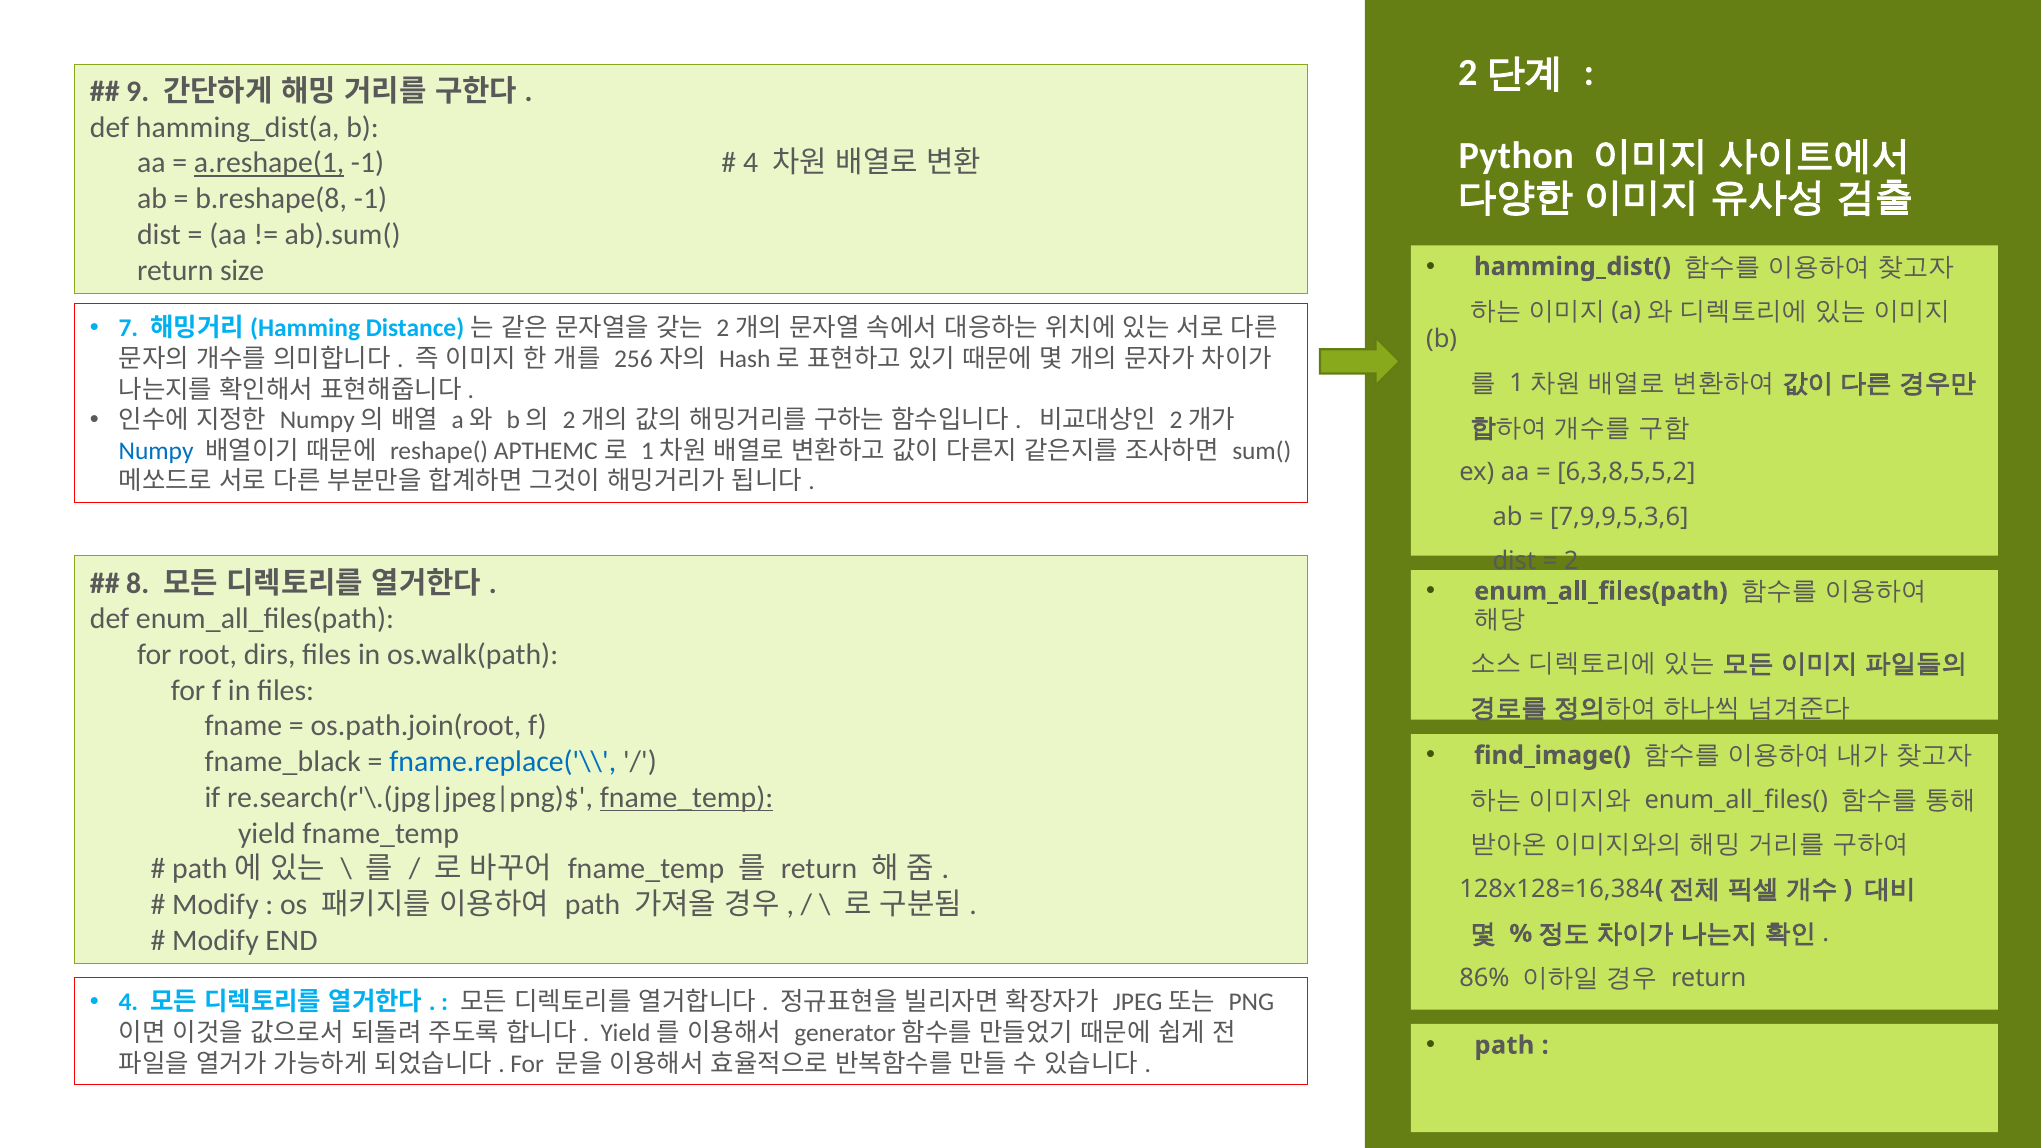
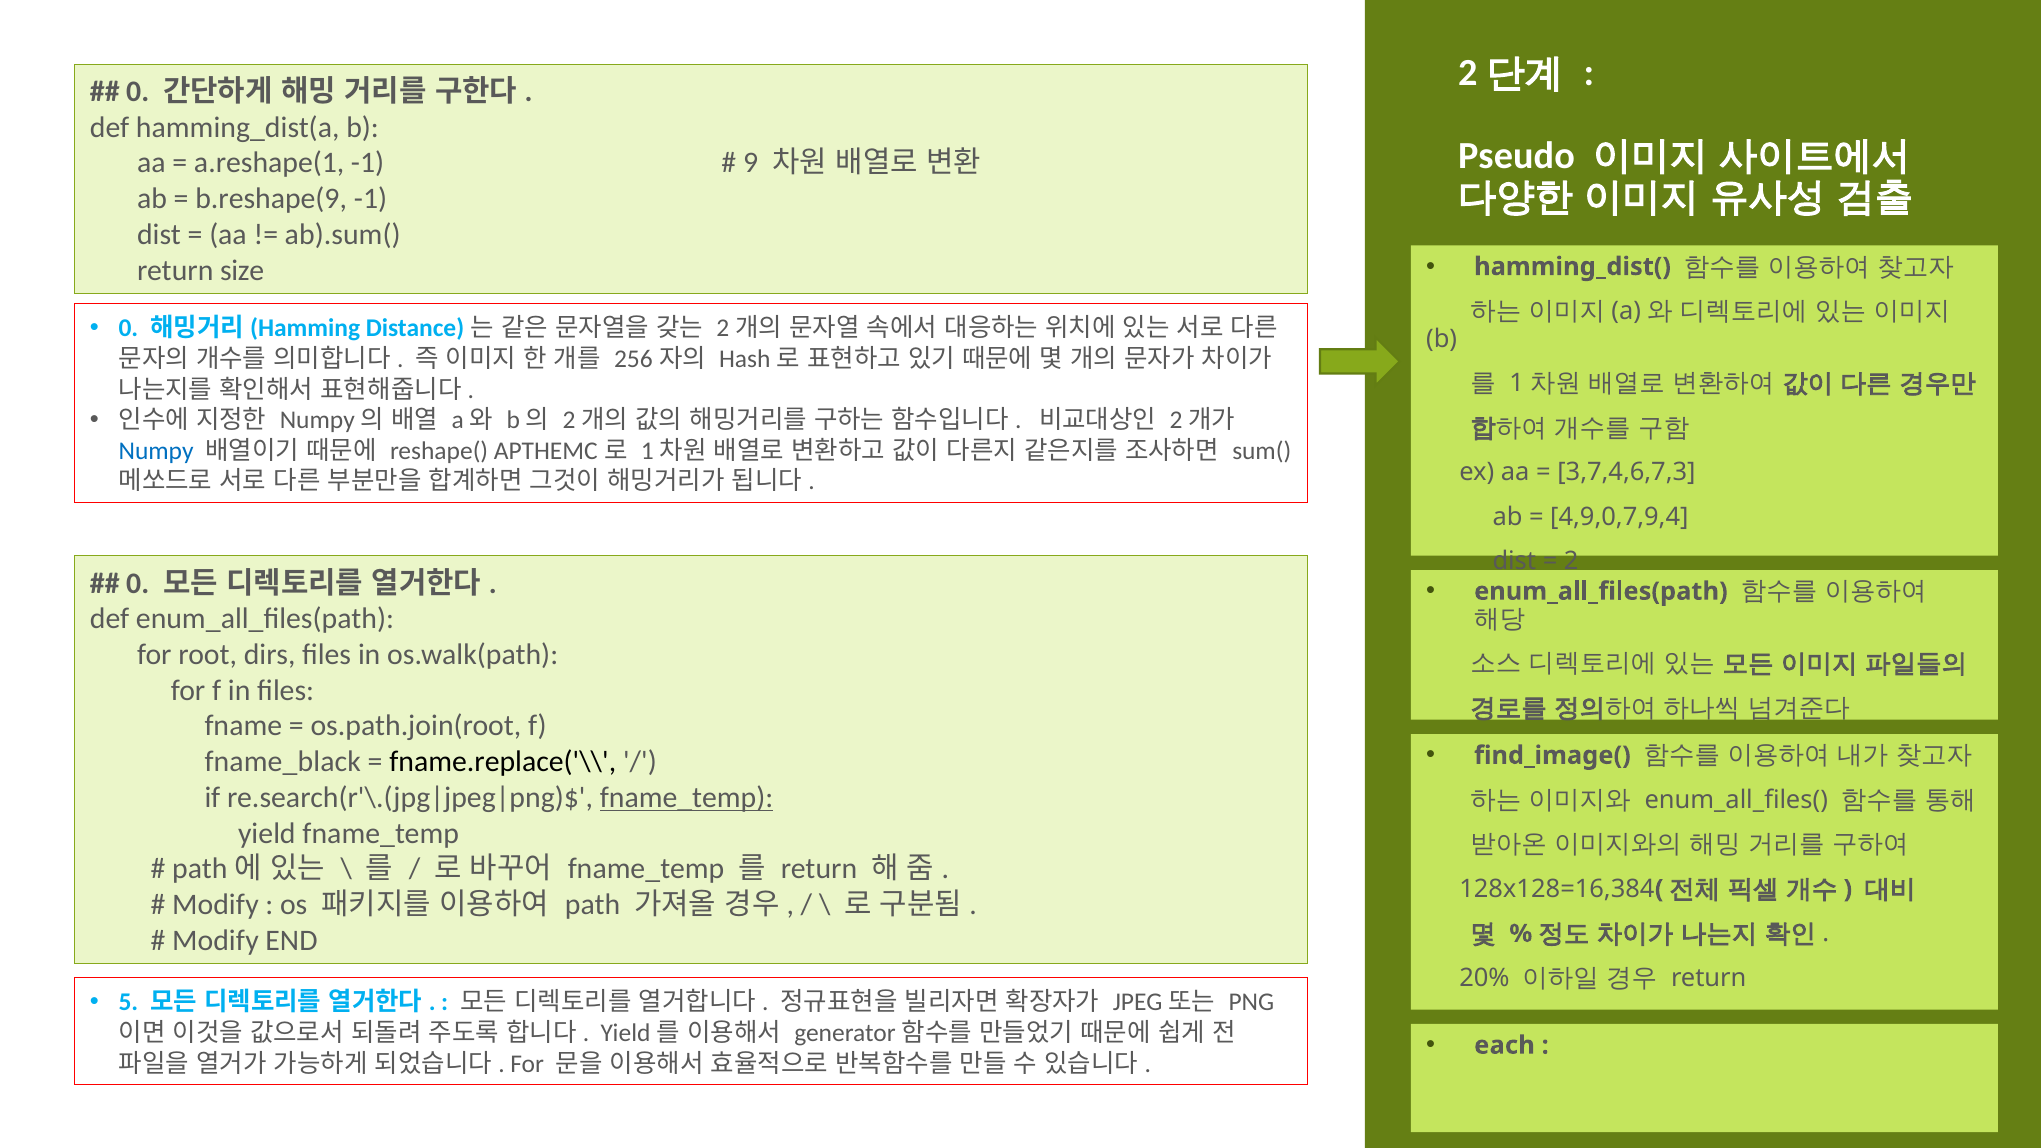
9: 9 -> 0 (138, 92)
Python: Python -> Pseudo (1516, 156)
a.reshape(1 underline: present -> none (269, 163)
4: 4 -> 9 (751, 163)
b.reshape(8: b.reshape(8 -> b.reshape(9 (271, 199)
7: 7 -> 0 (128, 328)
6,3,8,5,5,2: 6,3,8,5,5,2 -> 3,7,4,6,7,3 (1626, 472)
7,9,9,5,3,6: 7,9,9,5,3,6 -> 4,9,0,7,9,4 (1619, 517)
8: 8 -> 0 (138, 583)
fname.replace('\\ colour: blue -> black (503, 762)
86%: 86% -> 20% (1485, 978)
4: 4 -> 5 (128, 1002)
path: path -> each (1504, 1045)
